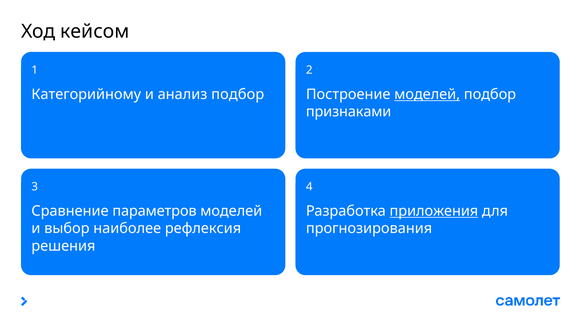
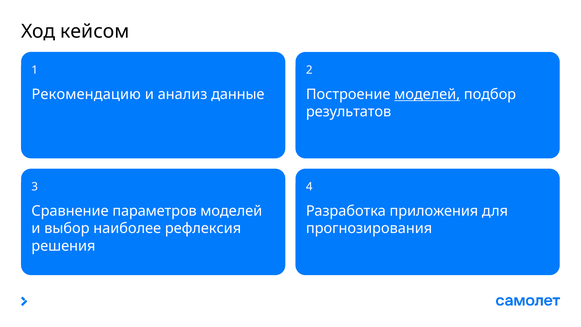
Категорийному: Категорийному -> Рекомендацию (86, 94)
анализ подбор: подбор -> данные (238, 94)
признаками: признаками -> результатов (349, 112)
приложения underline: present -> none (434, 211)
